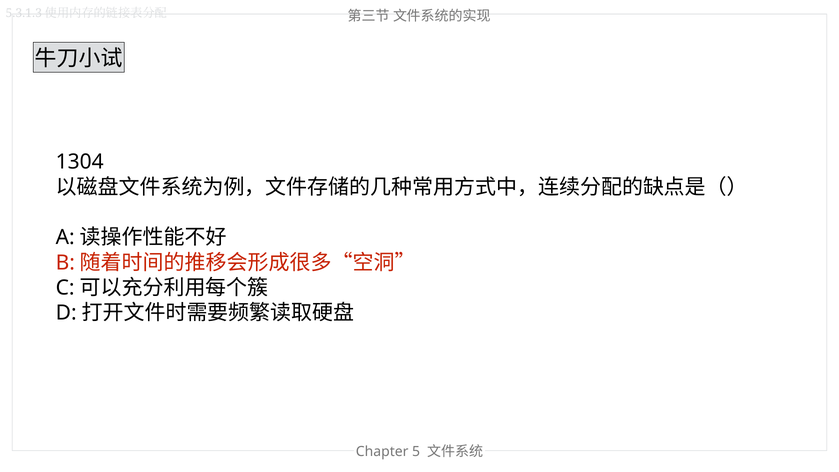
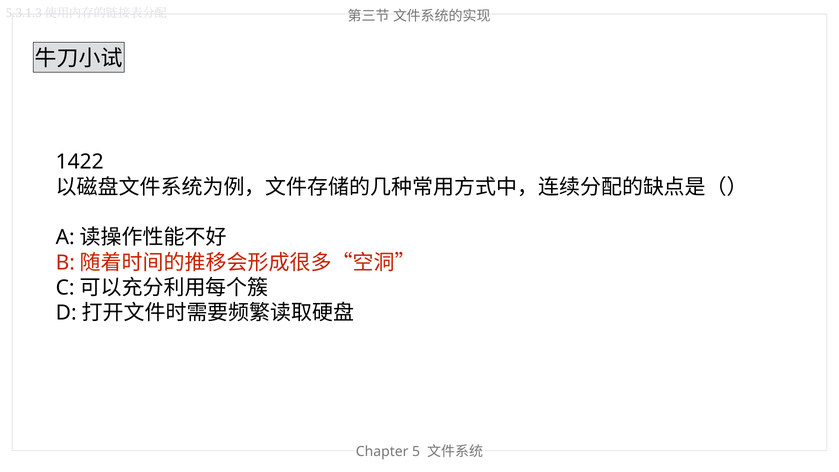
1304: 1304 -> 1422 (80, 162)
